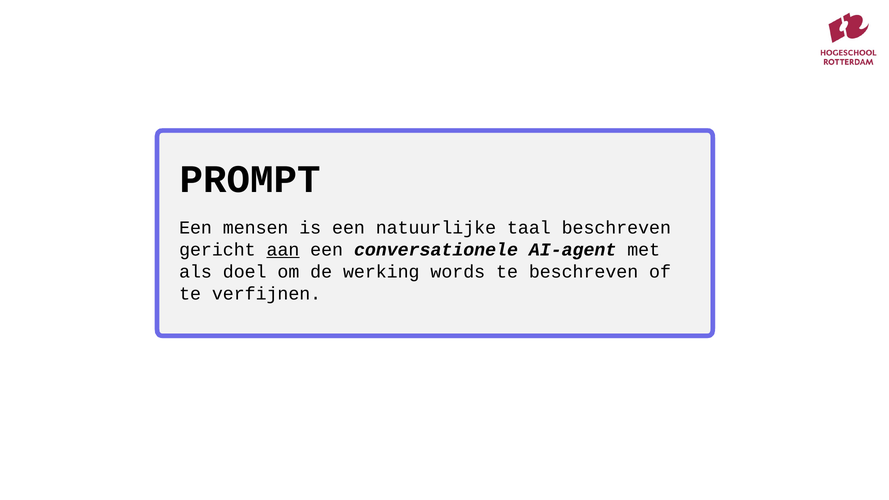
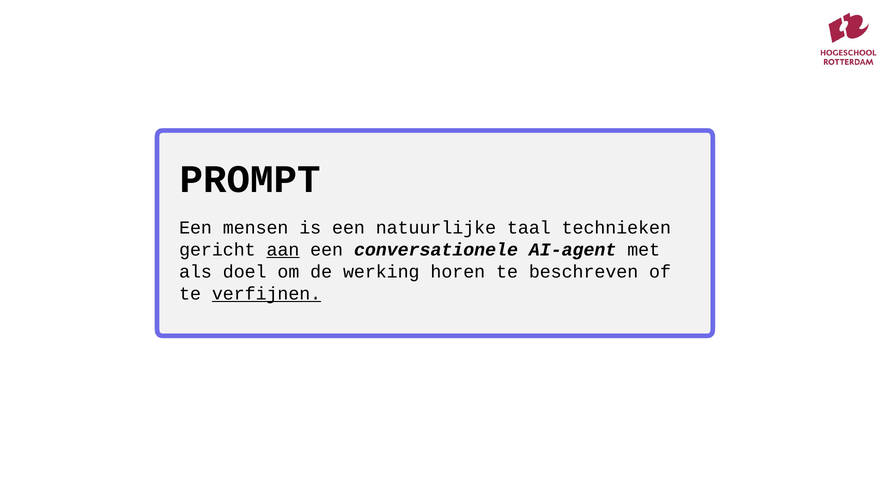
taal beschreven: beschreven -> technieken (616, 228)
words: words -> horen (458, 272)
verfijnen underline: none -> present (267, 294)
